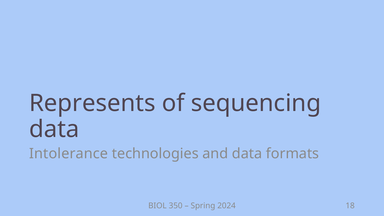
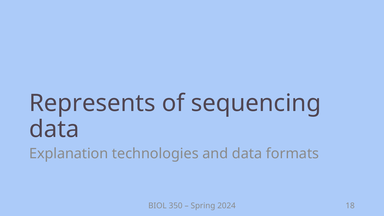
Intolerance: Intolerance -> Explanation (69, 154)
